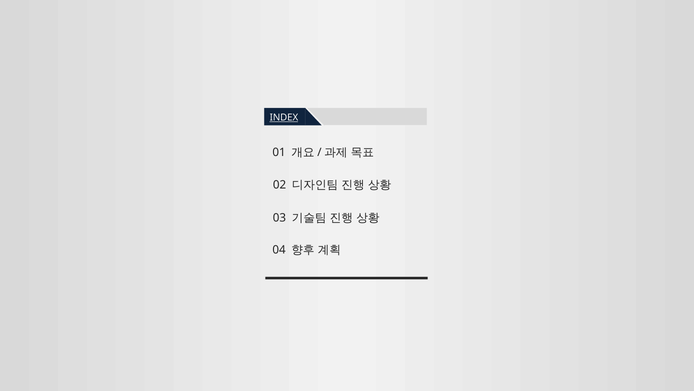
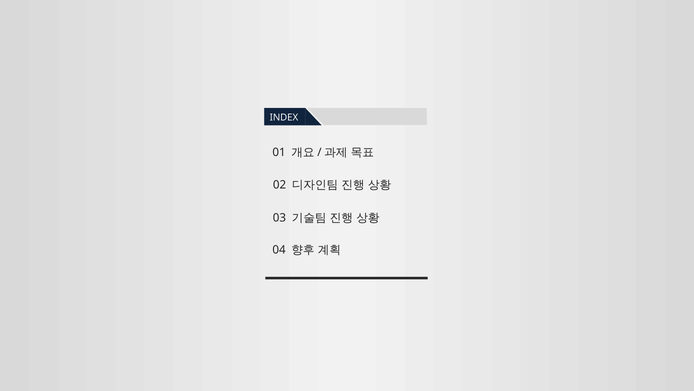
INDEX underline: present -> none (284, 118)
